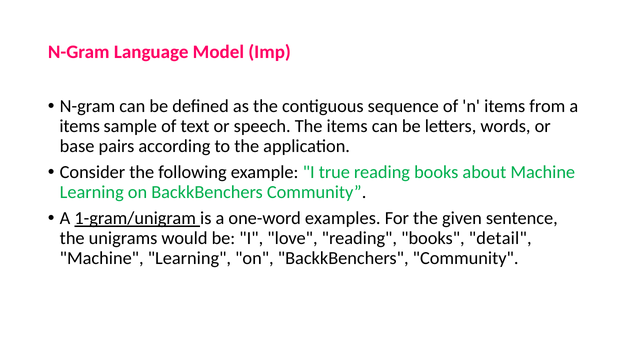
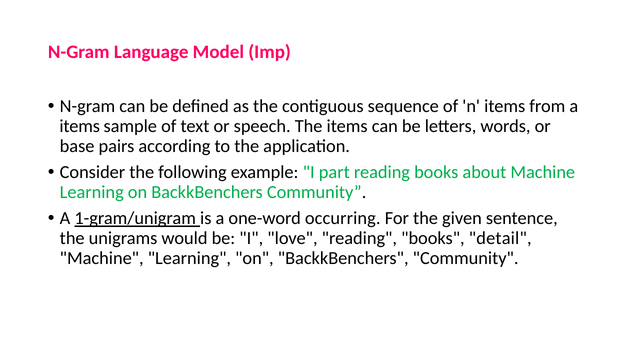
true: true -> part (334, 172)
examples: examples -> occurring (343, 218)
